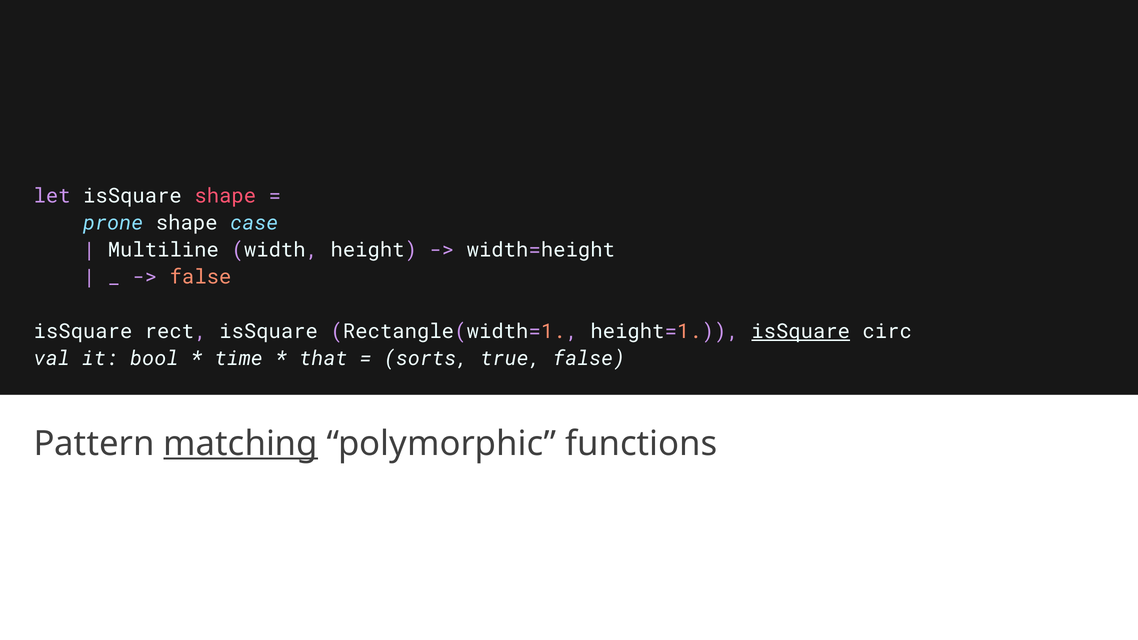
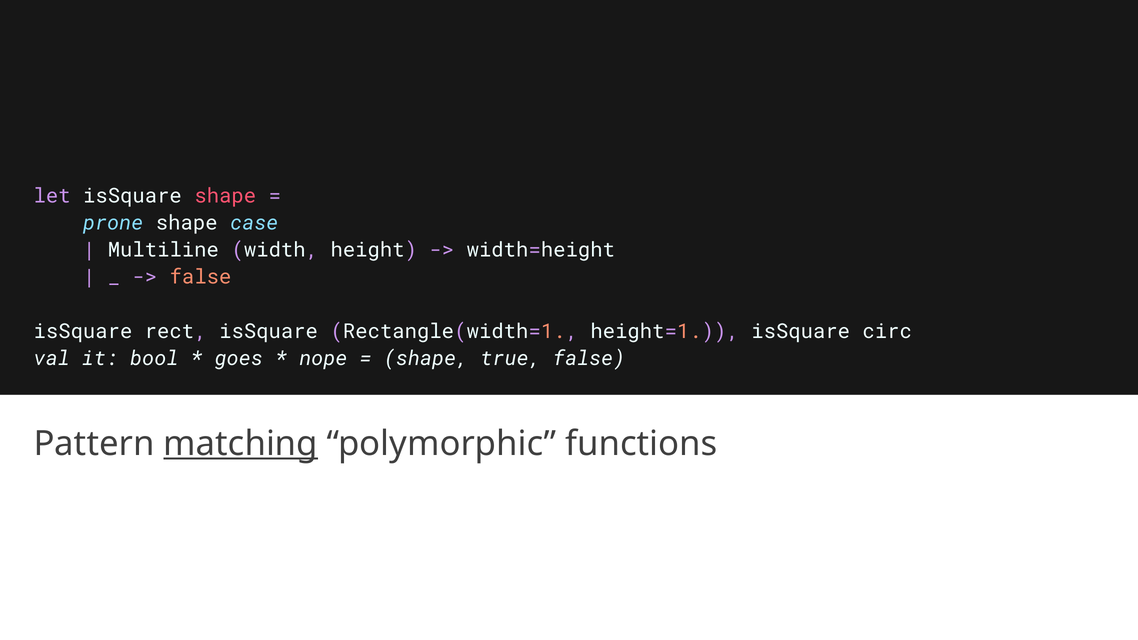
isSquare underline: present -> none (801, 331)
time: time -> goes (239, 359)
that: that -> nope (323, 359)
sorts: sorts -> shape (426, 359)
